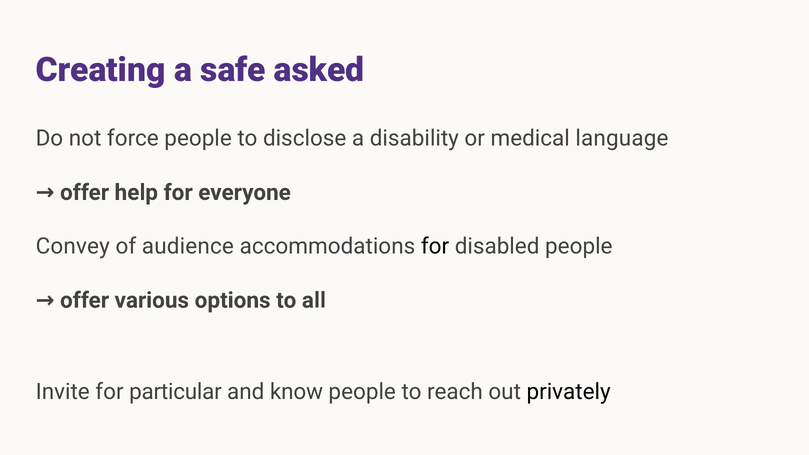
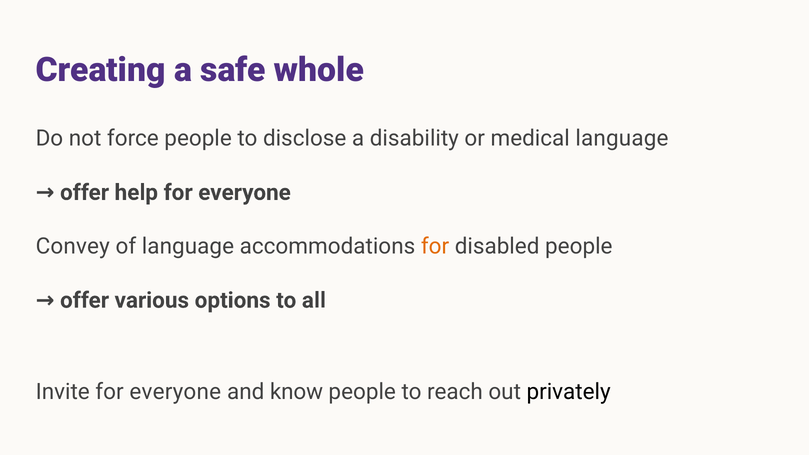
asked: asked -> whole (319, 70)
of audience: audience -> language (188, 246)
for colour: black -> orange (435, 246)
Invite for particular: particular -> everyone (175, 392)
